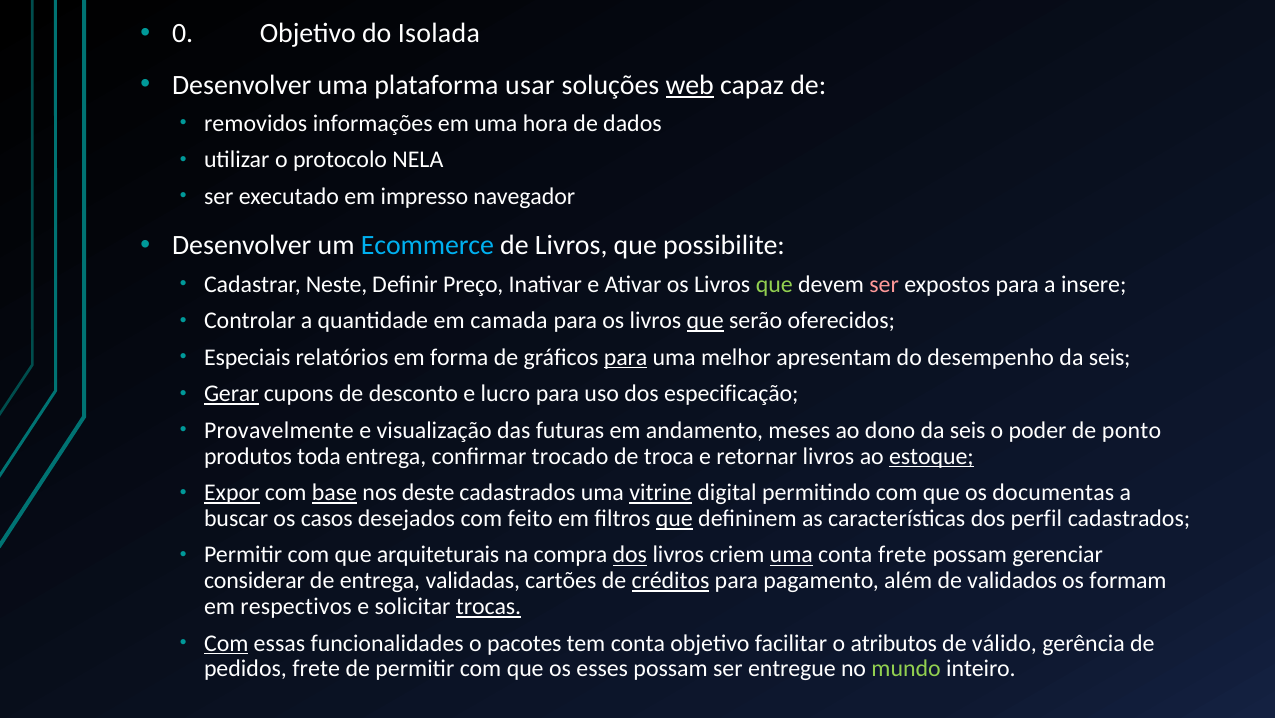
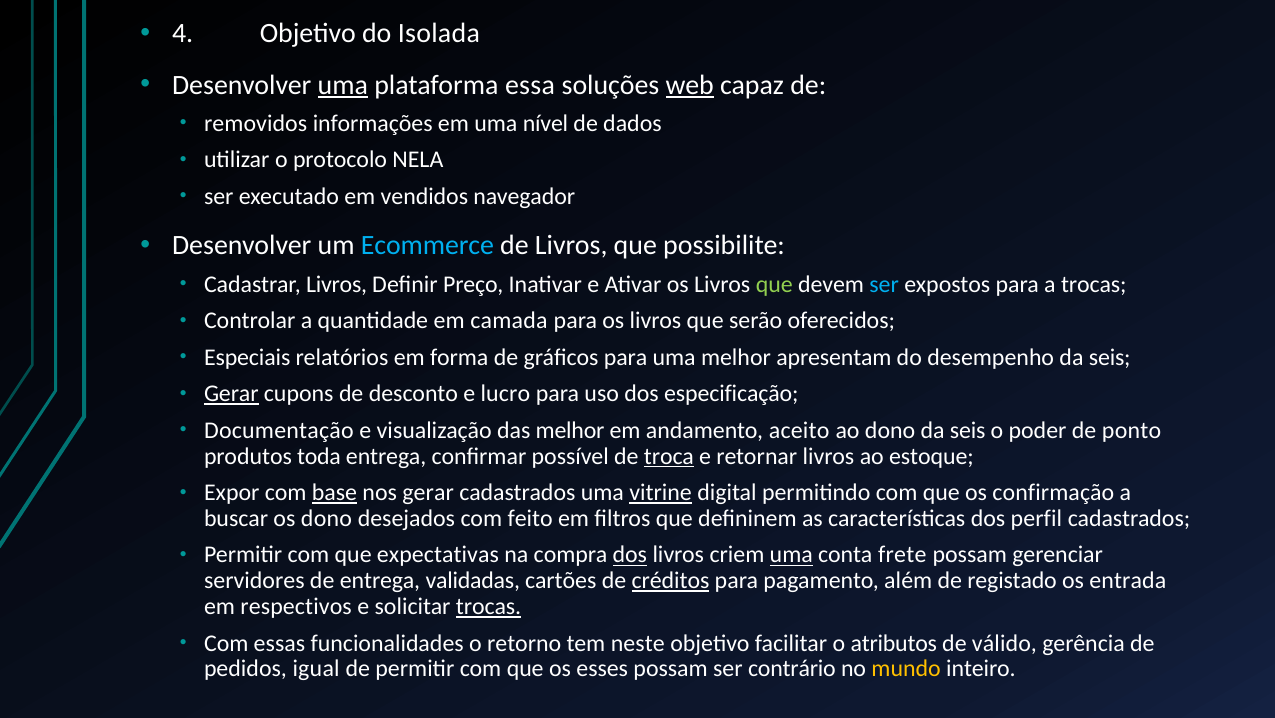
0: 0 -> 4 (183, 33)
uma underline: none -> present (343, 85)
usar: usar -> essa (530, 85)
hora: hora -> nível (545, 123)
impresso: impresso -> vendidos (424, 196)
Cadastrar Neste: Neste -> Livros (337, 284)
ser colour: pink -> light blue (884, 284)
a insere: insere -> trocas (1094, 284)
que underline: present -> none (705, 321)
para underline: present -> none (626, 357)
Provavelmente: Provavelmente -> Documentação (279, 430)
das futuras: futuras -> melhor (570, 430)
meses: meses -> aceito (799, 430)
trocado: trocado -> possível (570, 456)
troca underline: none -> present (669, 456)
estoque underline: present -> none (931, 456)
Expor underline: present -> none (232, 492)
nos deste: deste -> gerar (428, 492)
documentas: documentas -> confirmação (1053, 492)
os casos: casos -> dono (326, 518)
que underline: present -> none (674, 518)
arquiteturais: arquiteturais -> expectativas (438, 555)
considerar: considerar -> servidores (254, 580)
validados: validados -> registado (1012, 580)
formam: formam -> entrada (1128, 580)
Com underline: present -> none (226, 643)
pacotes: pacotes -> retorno (524, 643)
tem conta: conta -> neste (638, 643)
pedidos frete: frete -> igual (316, 669)
entregue: entregue -> contrário (792, 669)
mundo colour: light green -> yellow (906, 669)
